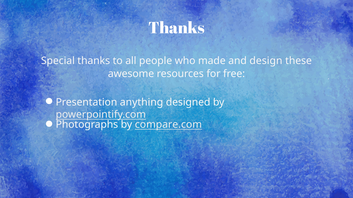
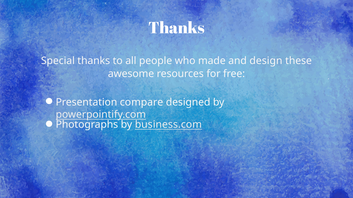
anything: anything -> compare (142, 102)
compare.com: compare.com -> business.com (168, 125)
